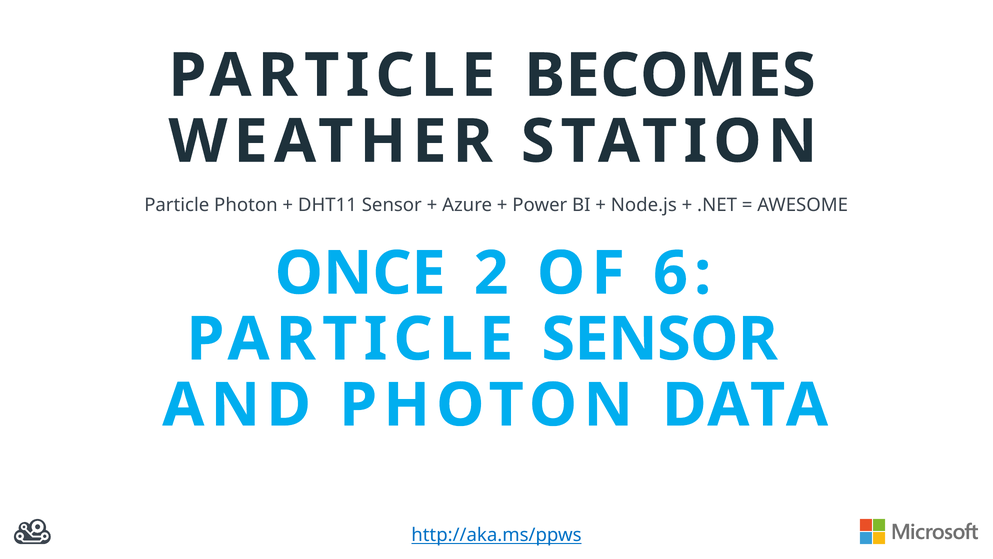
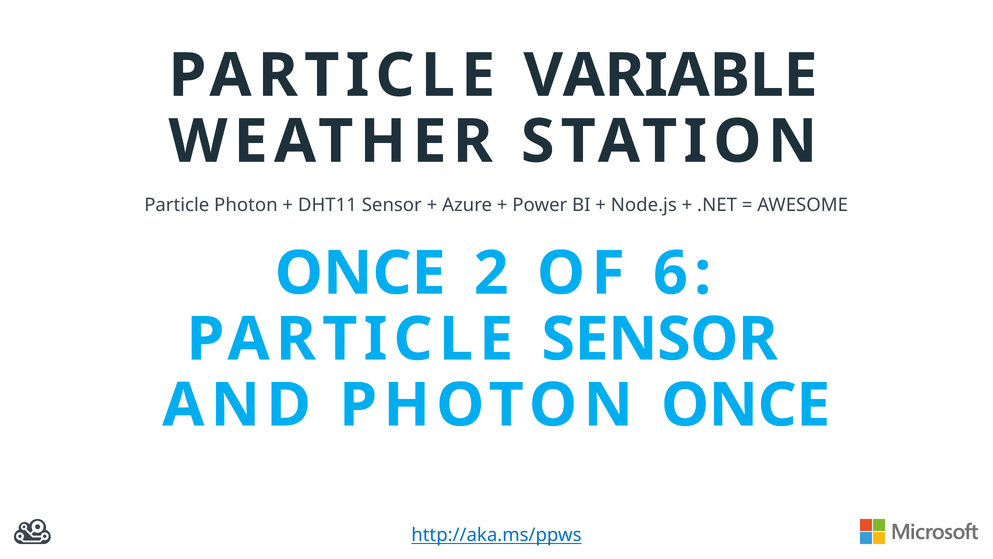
BECOMES: BECOMES -> VARIABLE (671, 76)
PHOTON DATA: DATA -> ONCE (746, 405)
